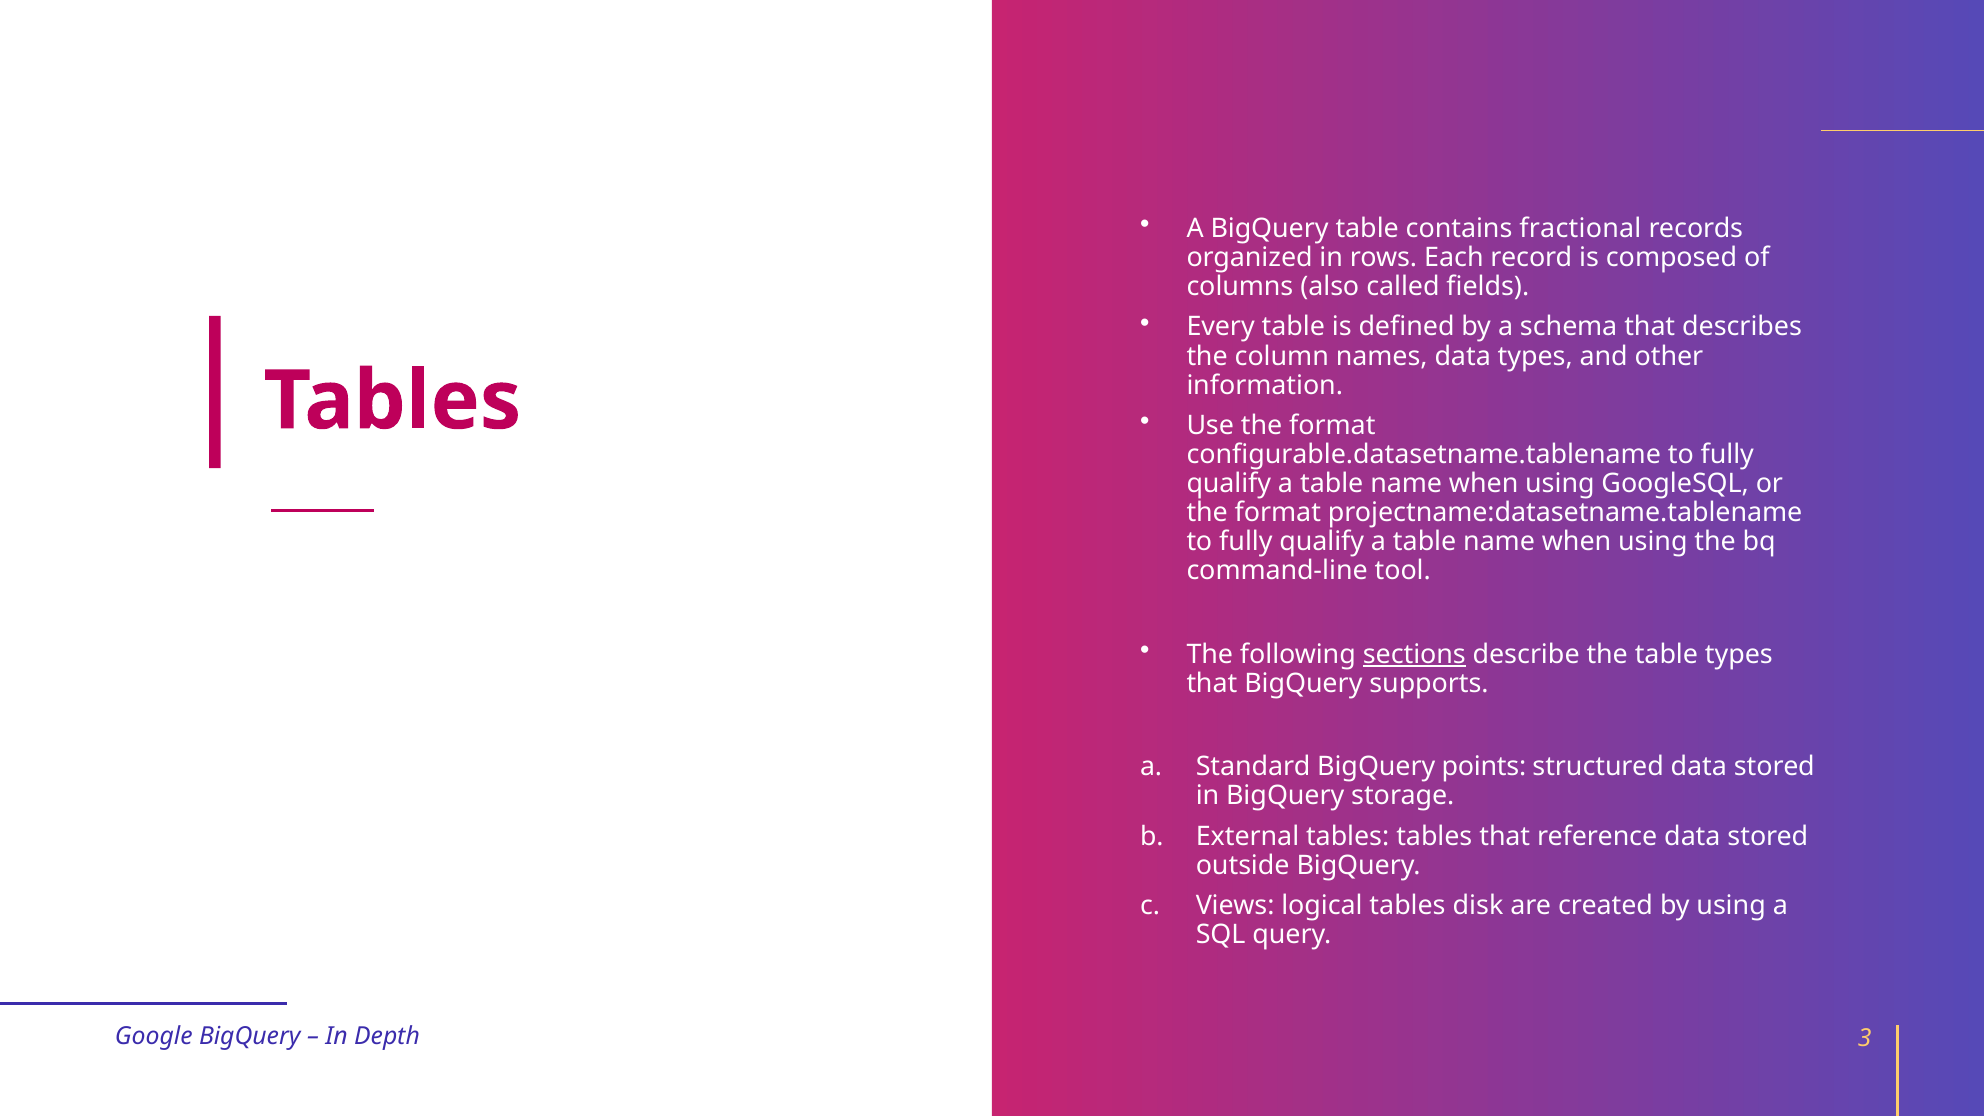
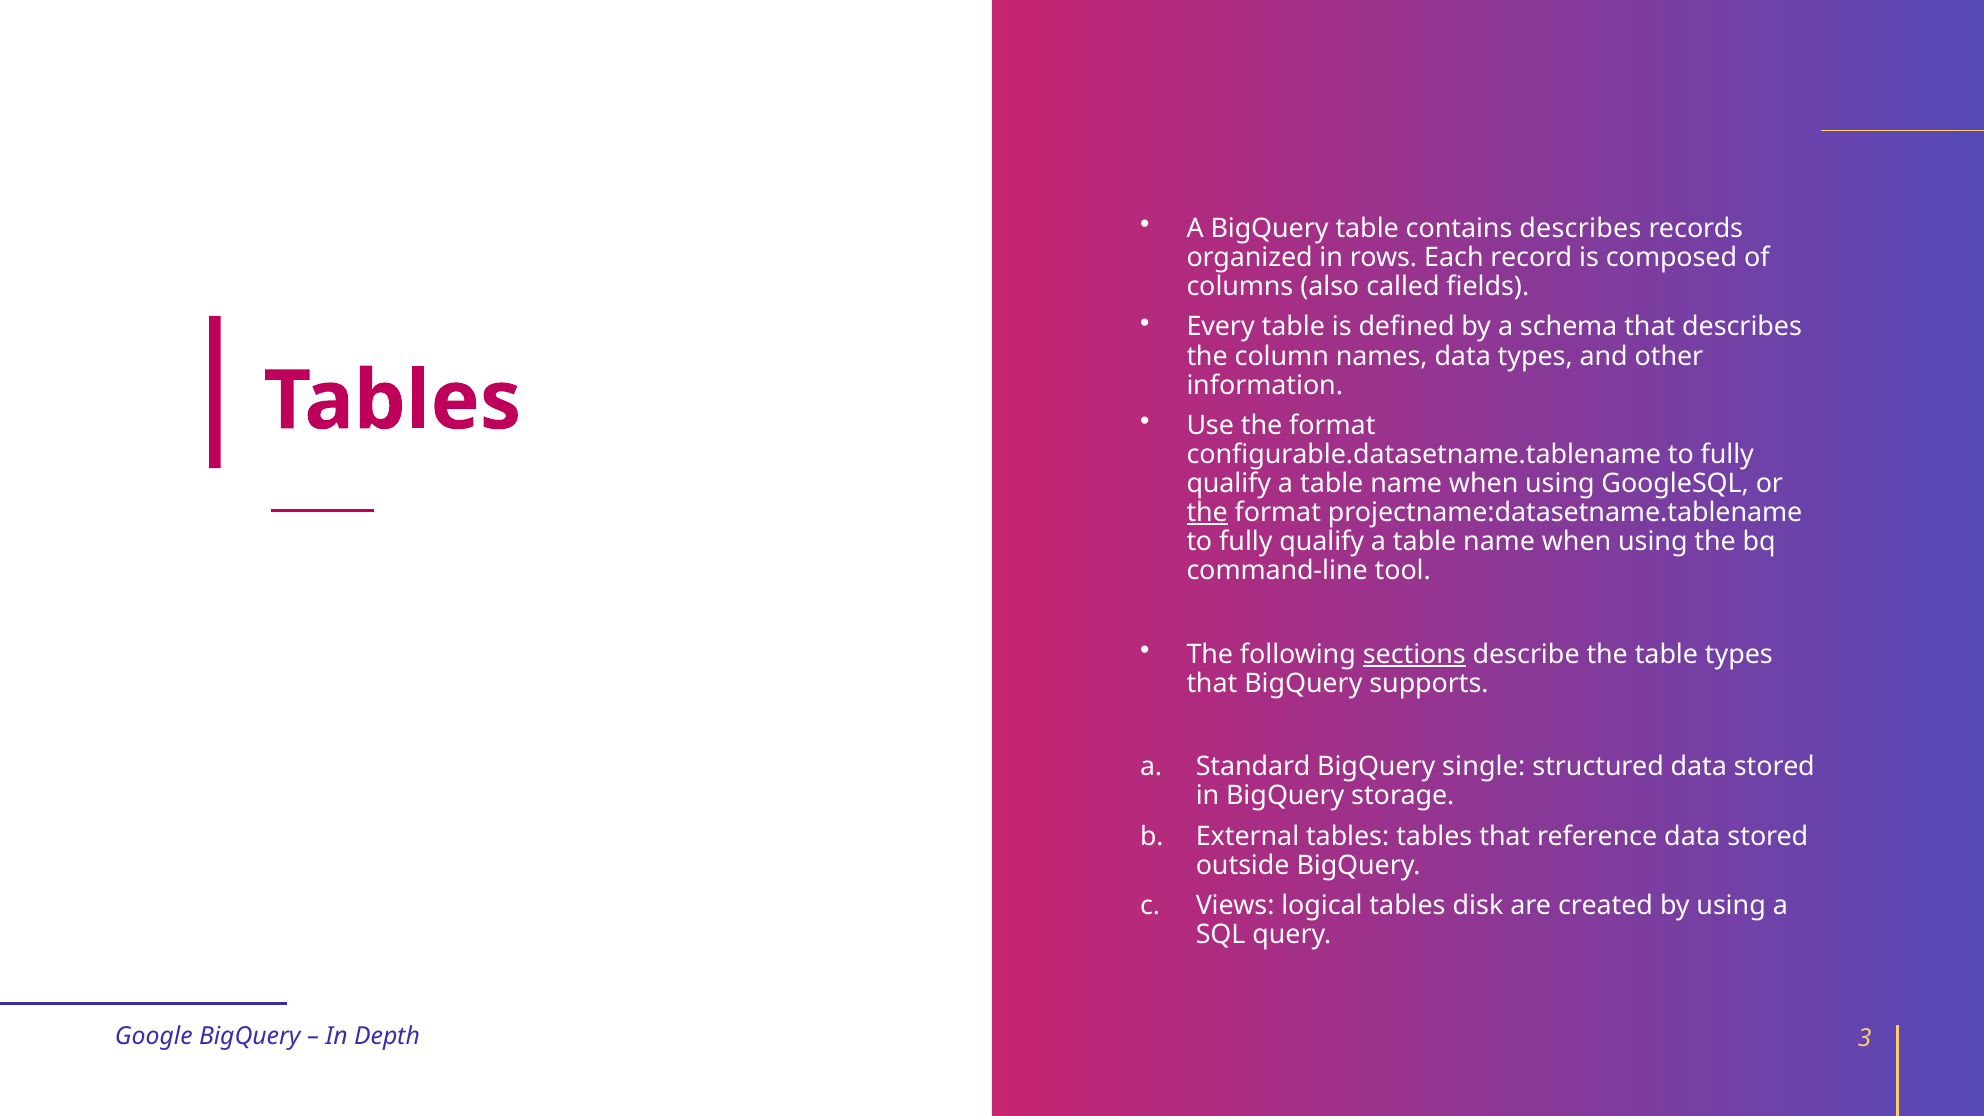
contains fractional: fractional -> describes (1580, 229)
the underline: none -> present (1207, 513)
points: points -> single (1484, 767)
